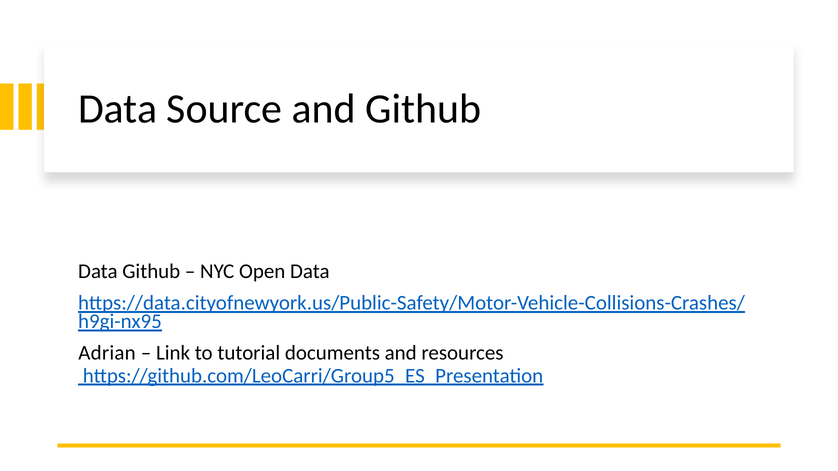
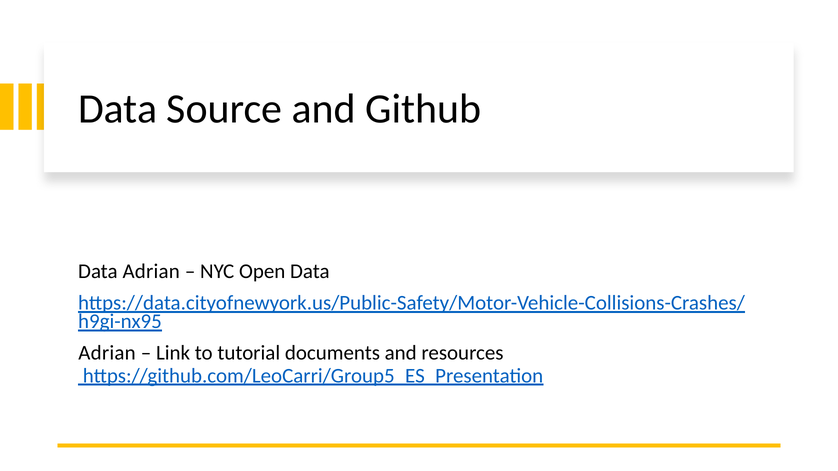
Data Github: Github -> Adrian (151, 272)
